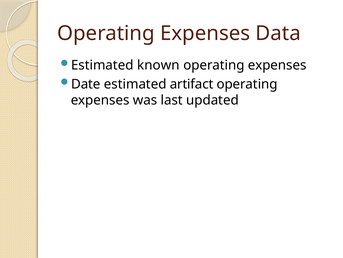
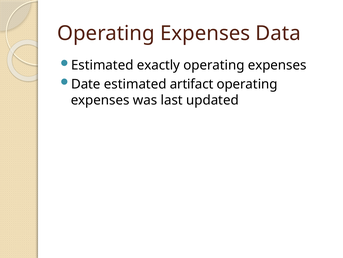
known: known -> exactly (158, 65)
